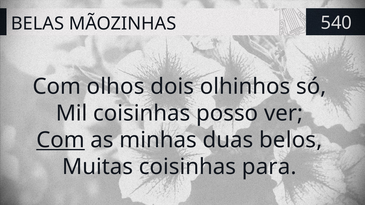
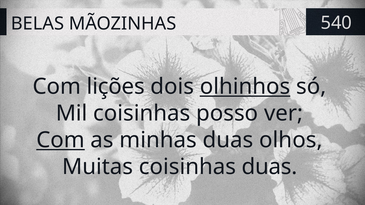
olhos: olhos -> lições (116, 87)
olhinhos underline: none -> present (245, 87)
belos: belos -> olhos (291, 140)
coisinhas para: para -> duas (269, 167)
